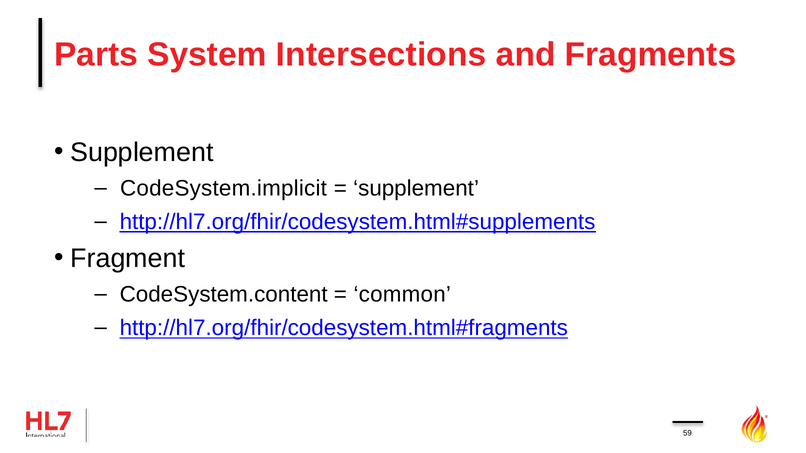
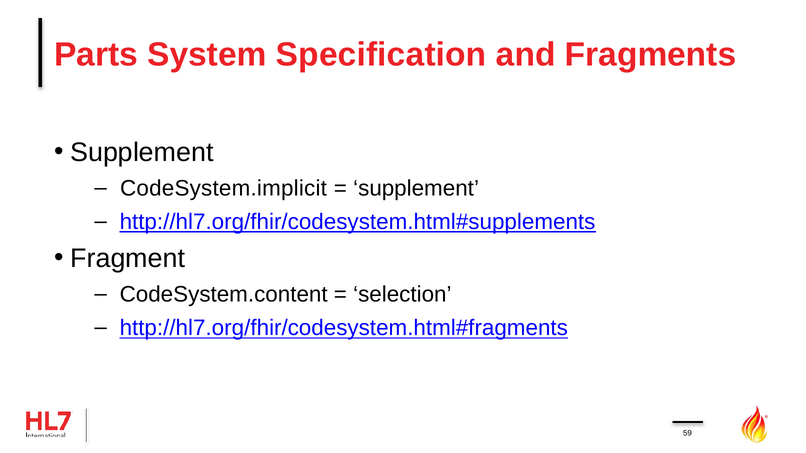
Intersections: Intersections -> Specification (381, 55)
common: common -> selection (402, 295)
